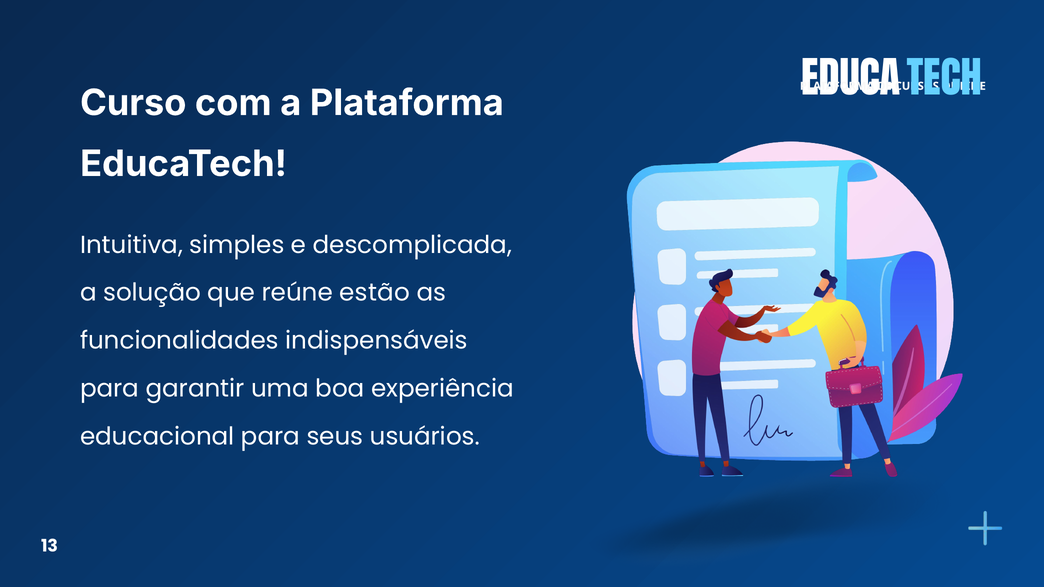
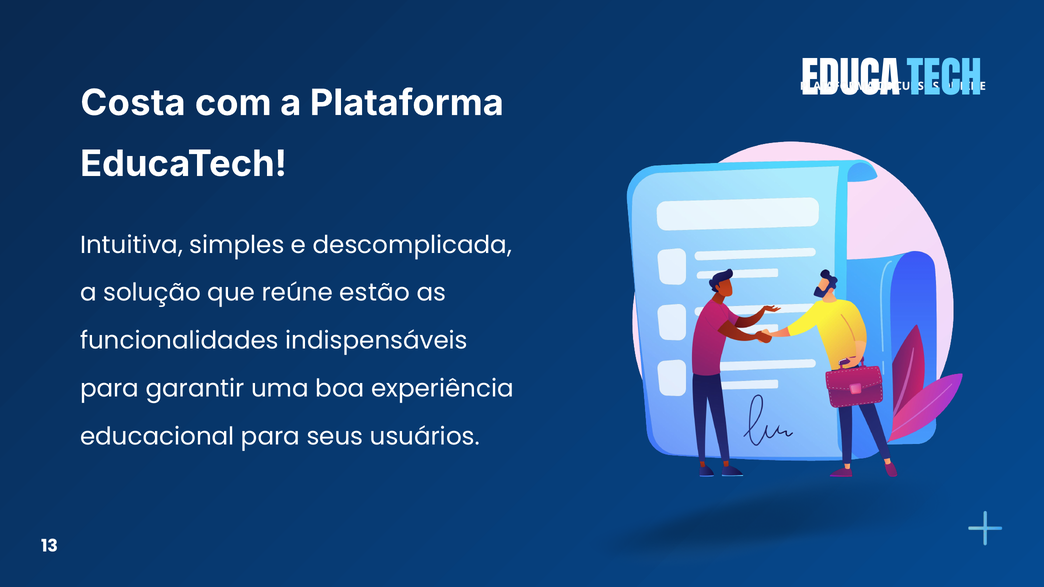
Curso: Curso -> Costa (133, 103)
